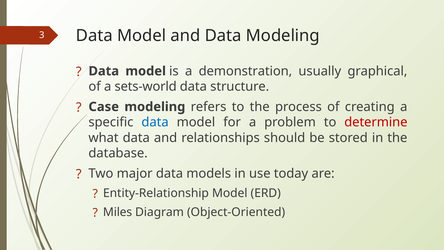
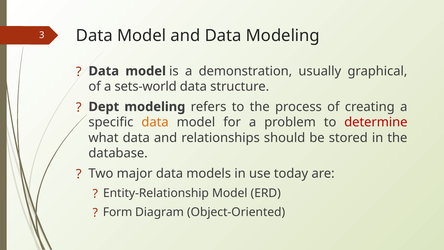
Case: Case -> Dept (104, 107)
data colour: blue -> orange (155, 122)
Miles: Miles -> Form (118, 212)
